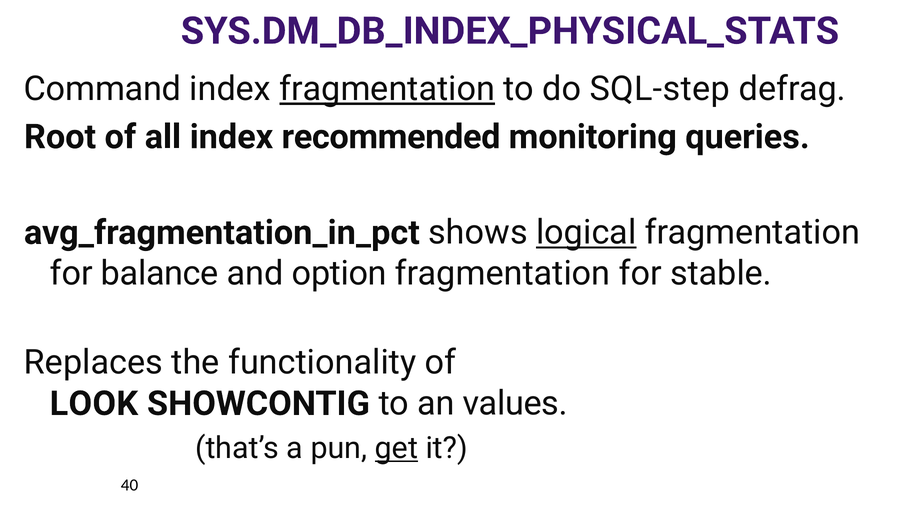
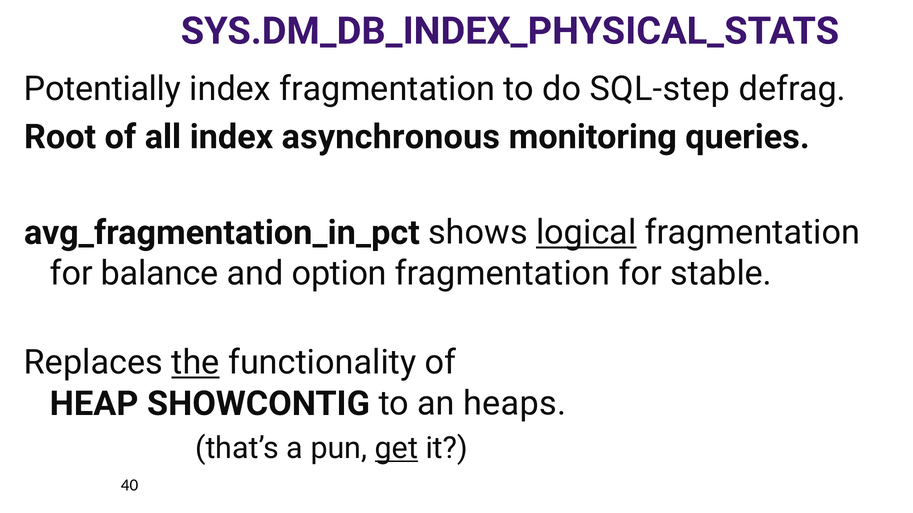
Command: Command -> Potentially (103, 89)
fragmentation underline: present -> none (387, 89)
recommended: recommended -> asynchronous (391, 137)
the underline: none -> present (196, 363)
LOOK: LOOK -> HEAP (94, 404)
values: values -> heaps (515, 404)
